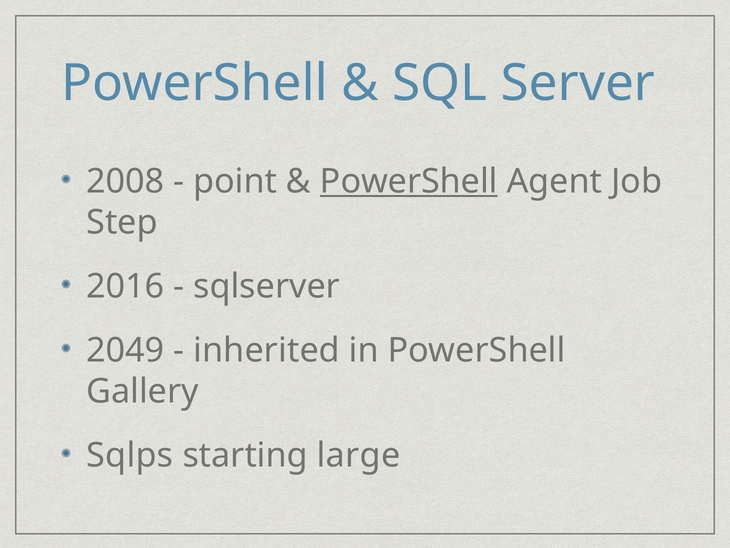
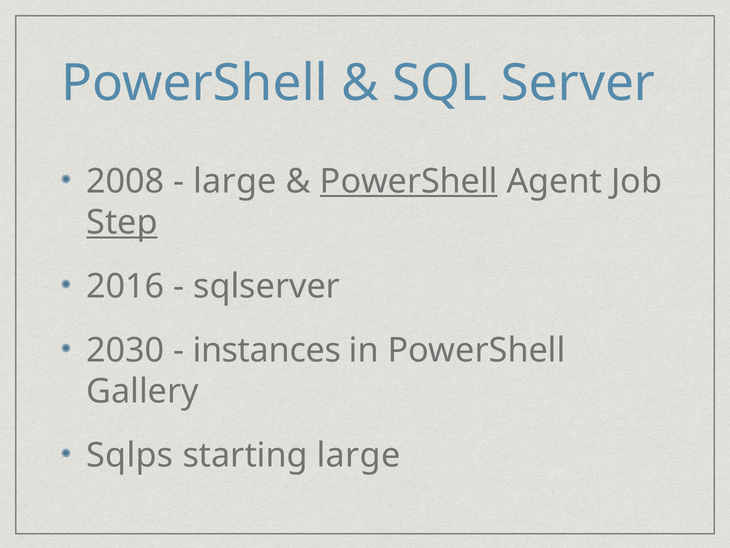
point: point -> large (235, 181)
Step underline: none -> present (122, 222)
2049: 2049 -> 2030 (125, 350)
inherited: inherited -> instances (267, 350)
